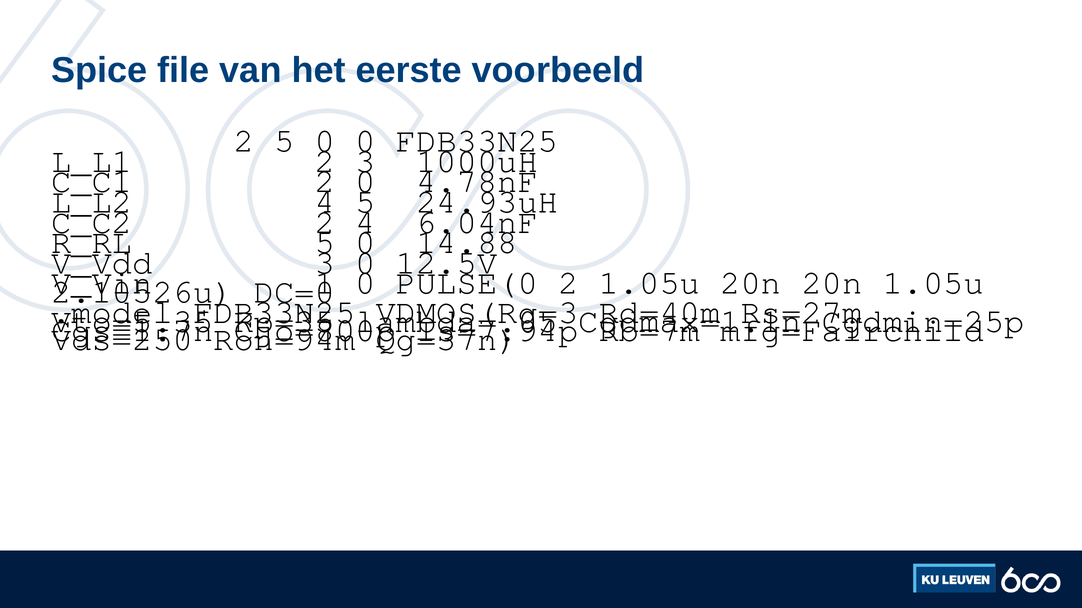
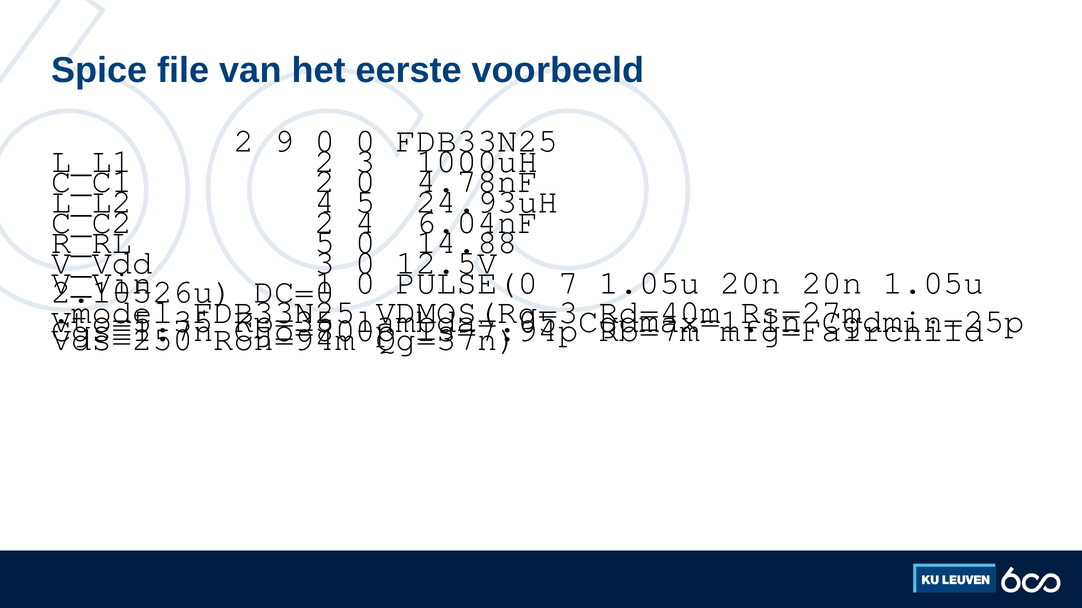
2 5: 5 -> 9 (284, 141)
2: 2 -> 7 (568, 283)
